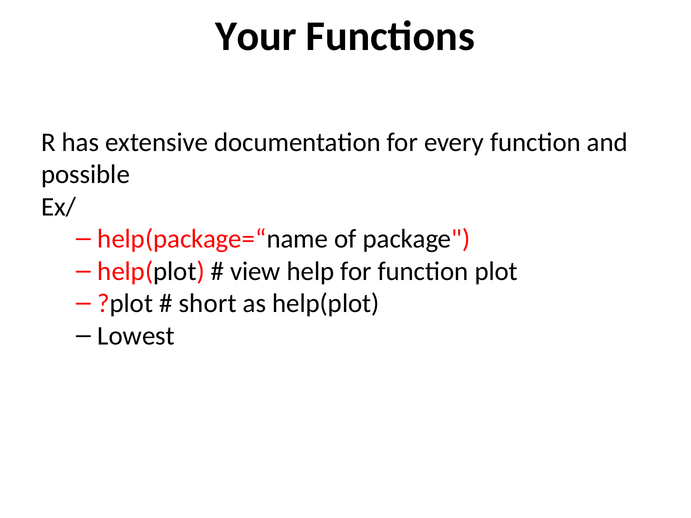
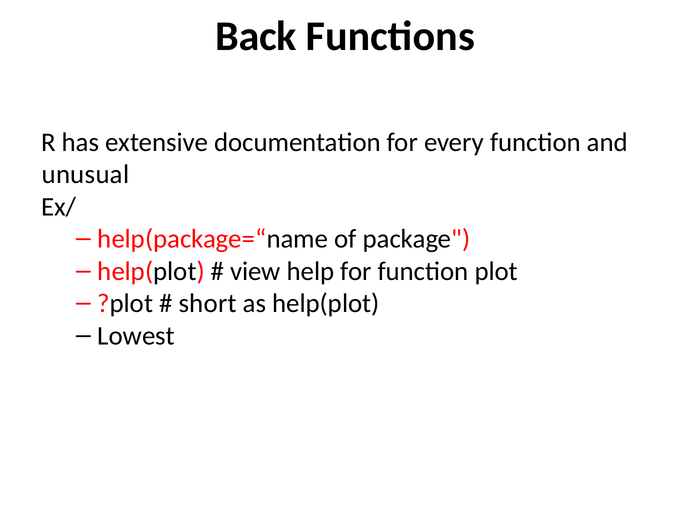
Your: Your -> Back (256, 36)
possible: possible -> unusual (85, 175)
